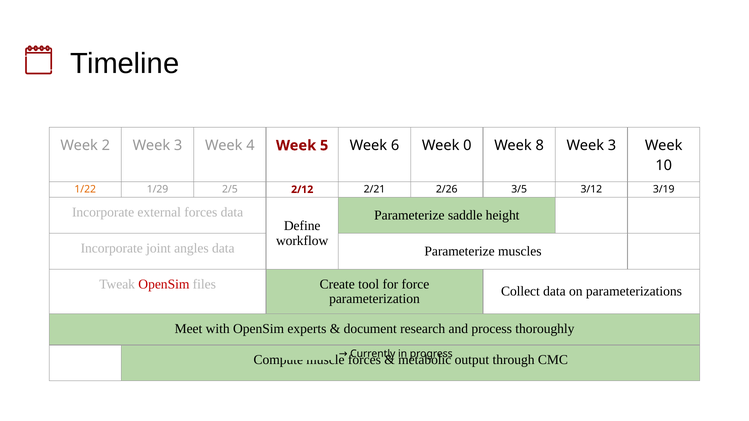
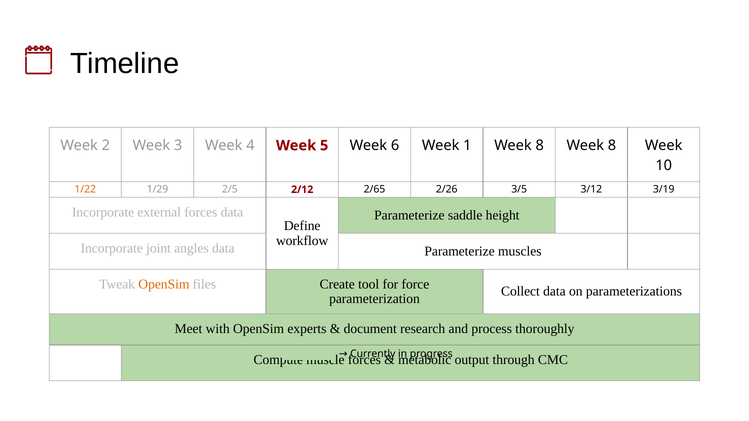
0: 0 -> 1 (467, 146)
8 Week 3: 3 -> 8 (612, 146)
2/21: 2/21 -> 2/65 (374, 190)
OpenSim colour: red -> orange (164, 284)
